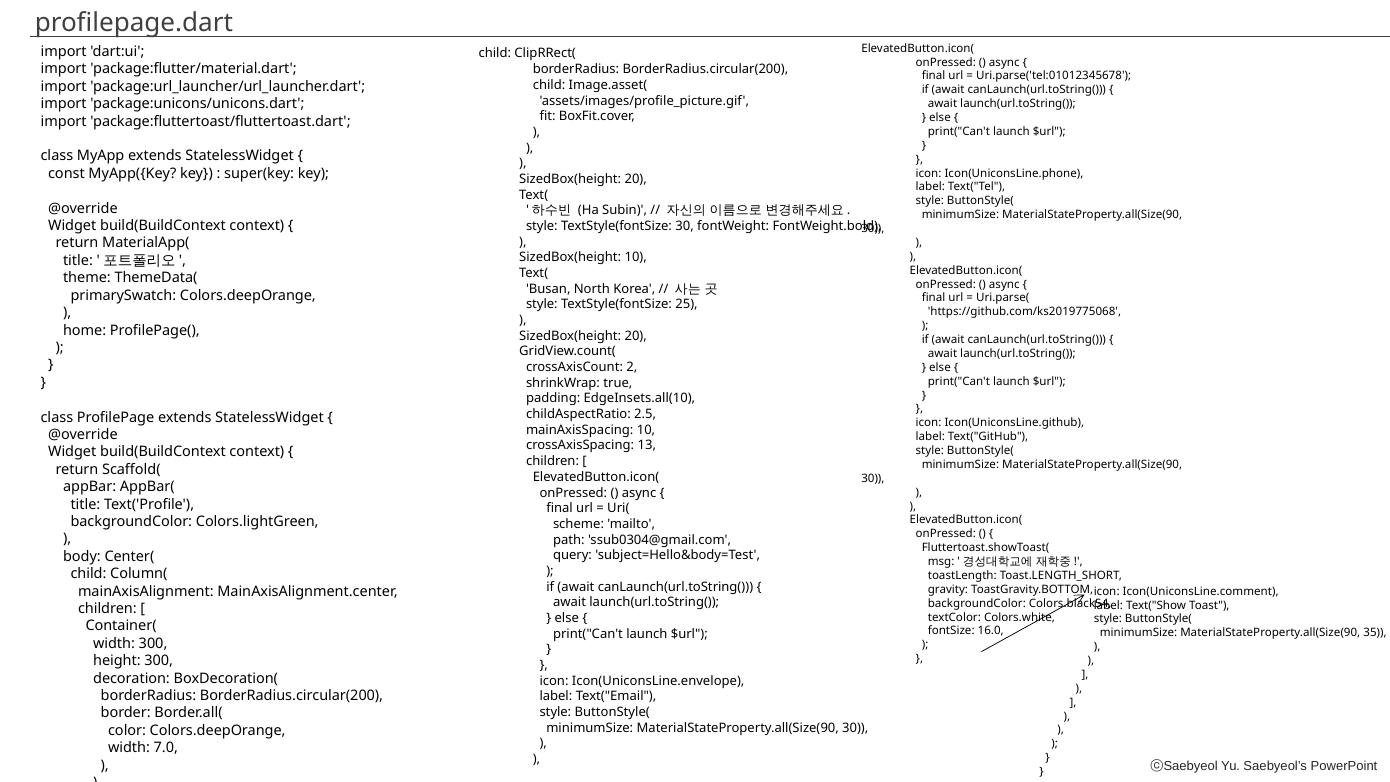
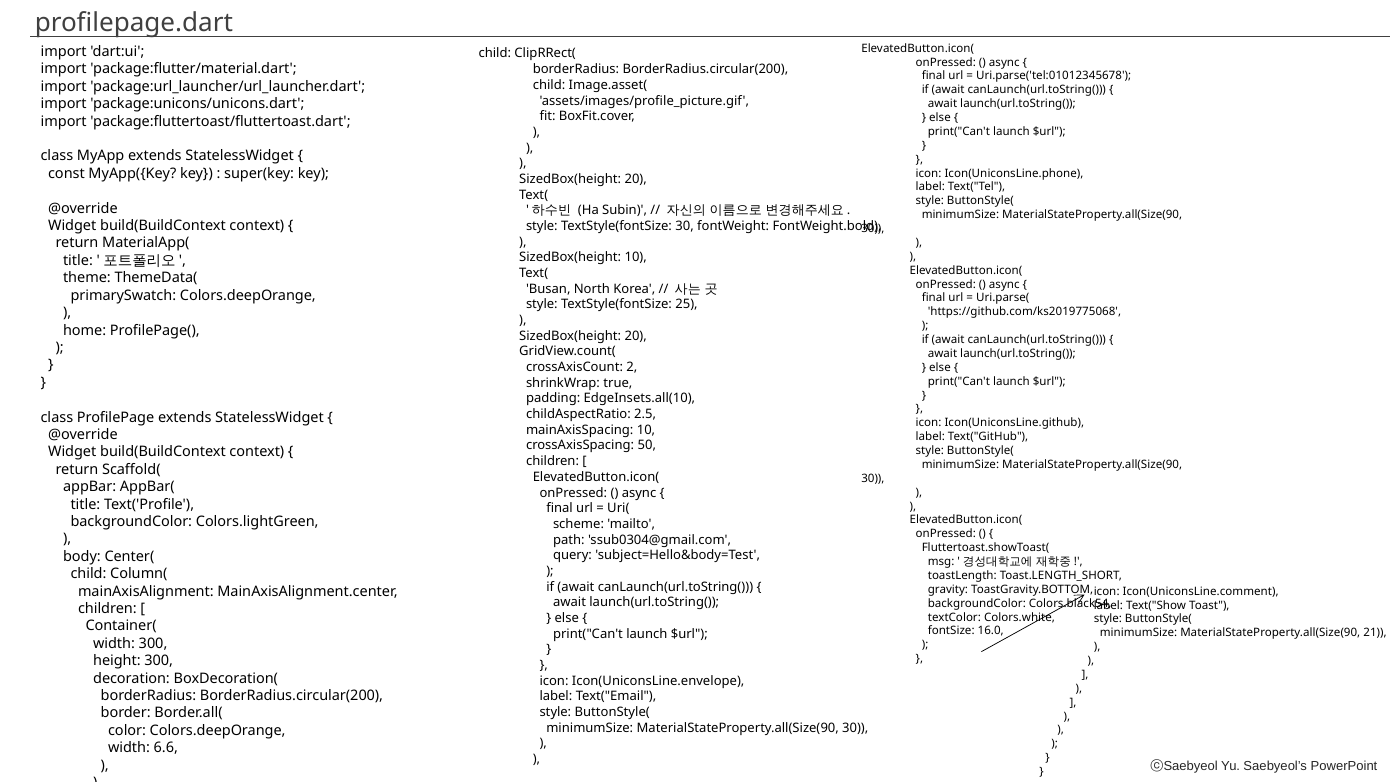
13: 13 -> 50 (647, 446)
35: 35 -> 21 (1375, 633)
7.0: 7.0 -> 6.6 (166, 748)
